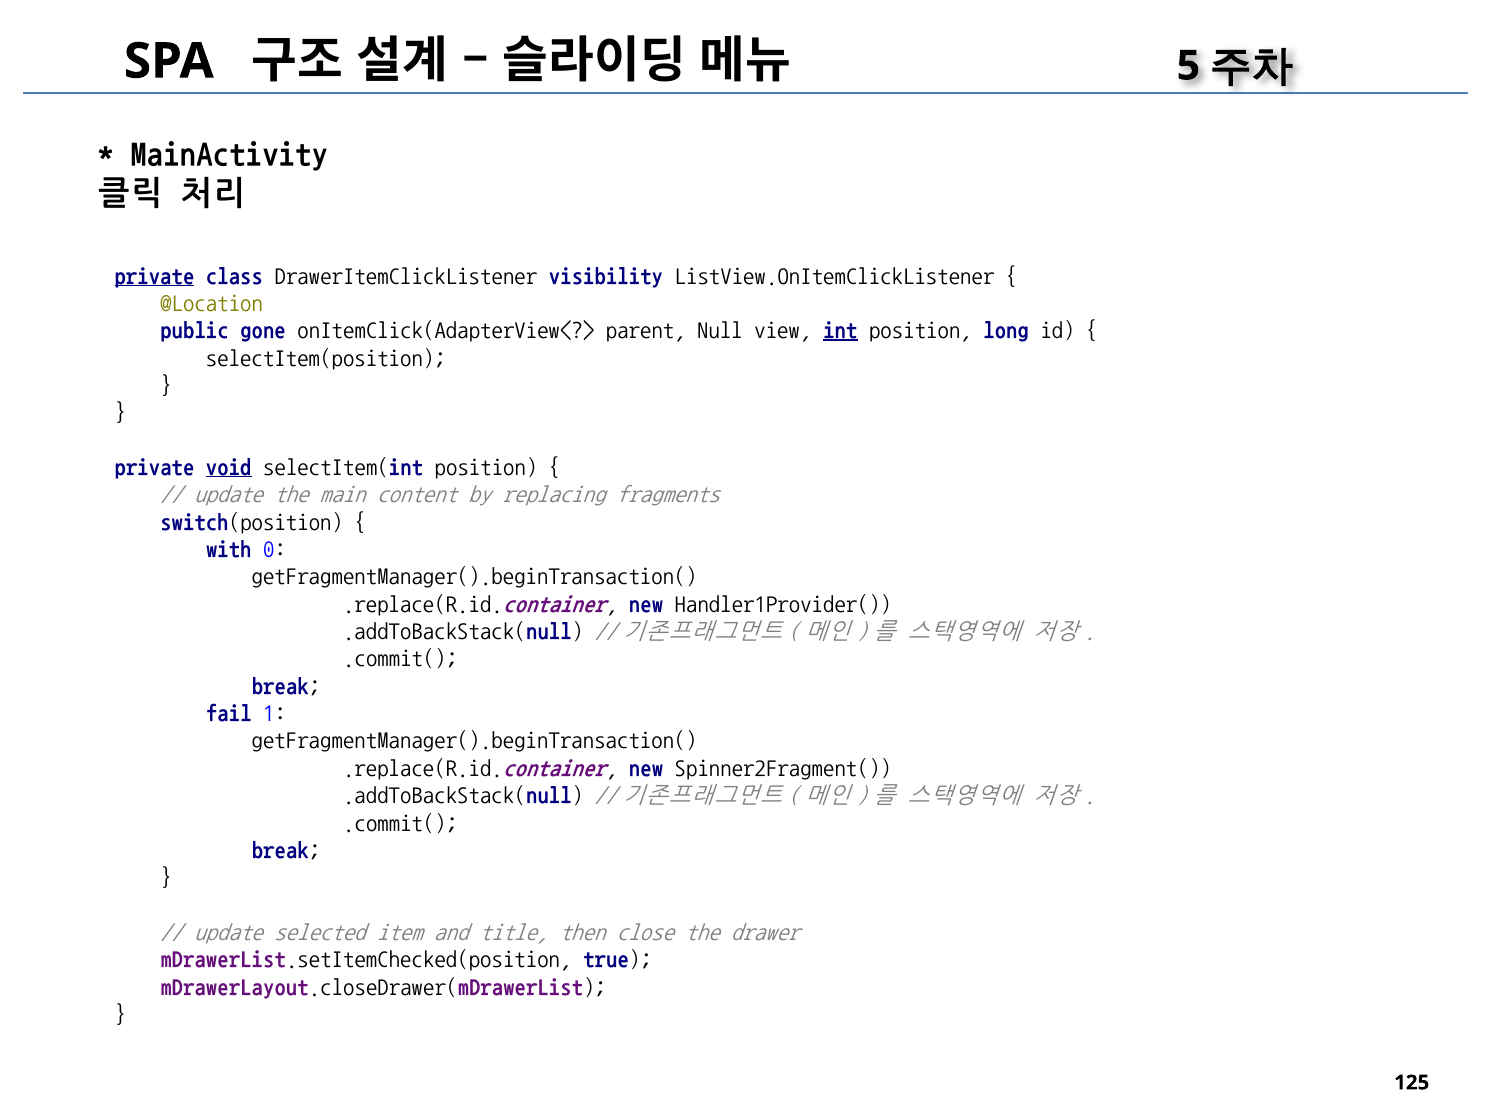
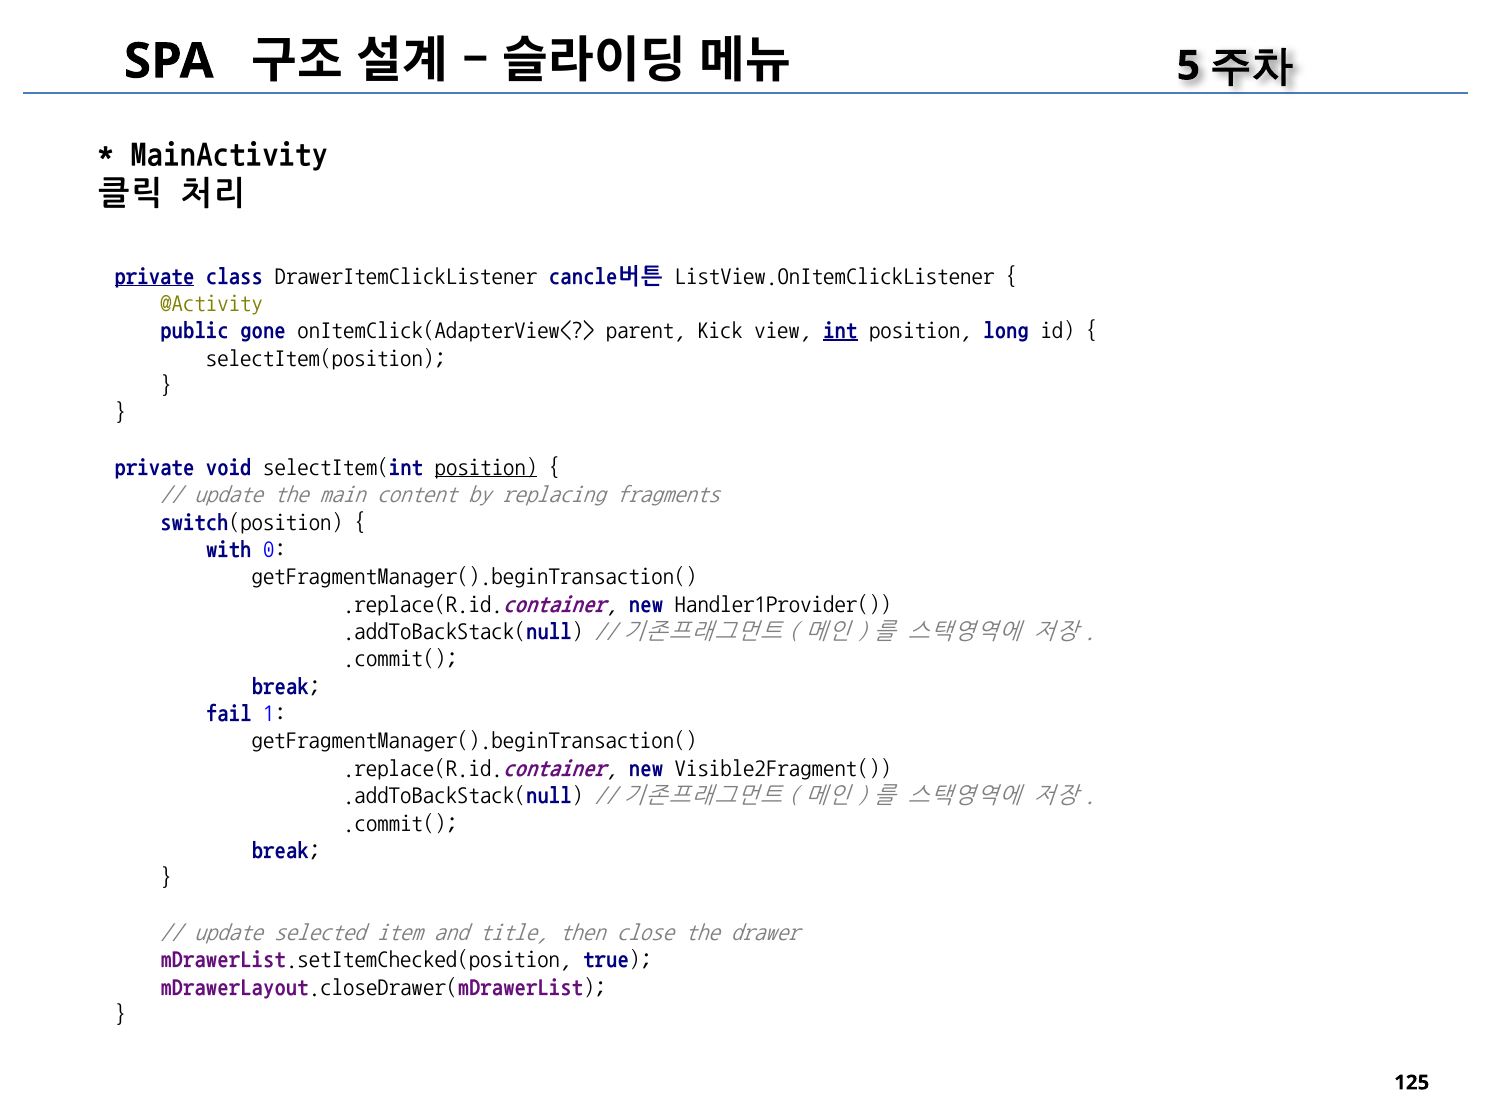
visibility: visibility -> cancle버튼 (606, 276)
@Location: @Location -> @Activity (212, 303)
Null: Null -> Kick (720, 330)
void underline: present -> none (229, 467)
position underline: none -> present (486, 467)
Spinner2Fragment(: Spinner2Fragment( -> Visible2Fragment( (783, 768)
